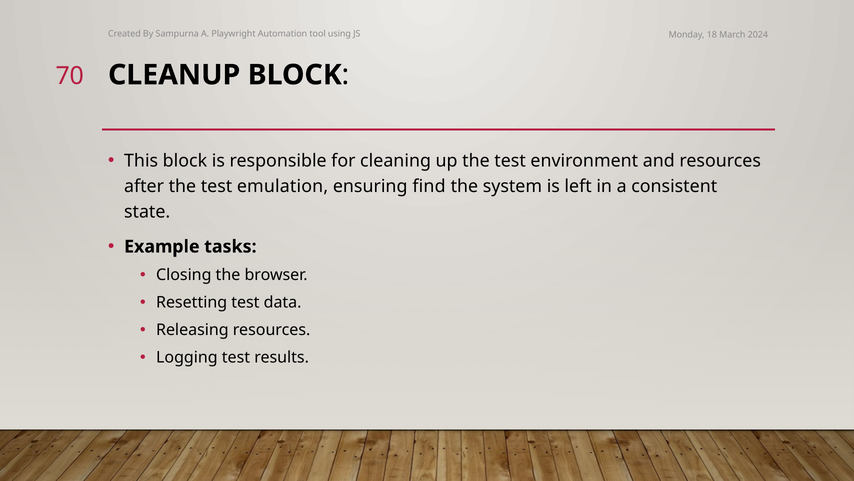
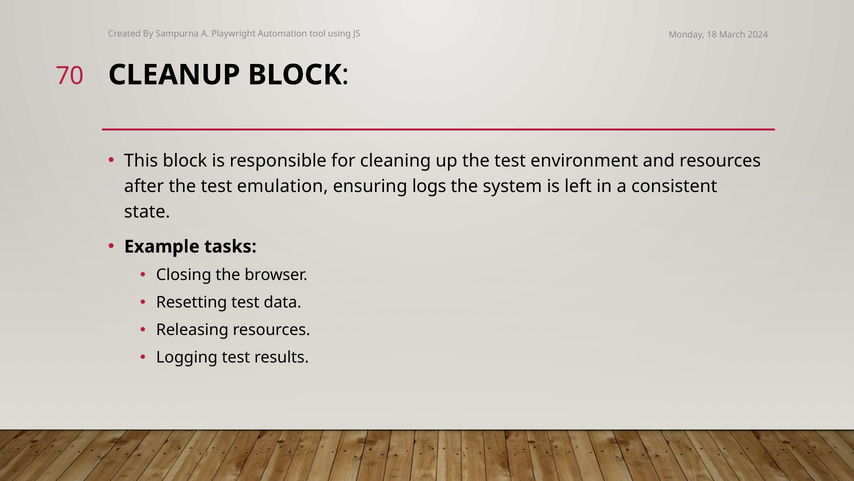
find: find -> logs (429, 186)
